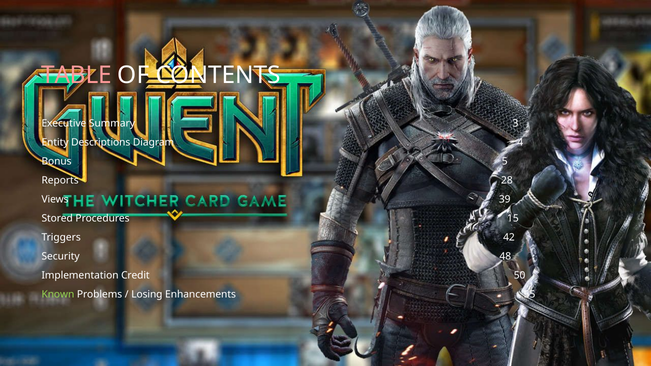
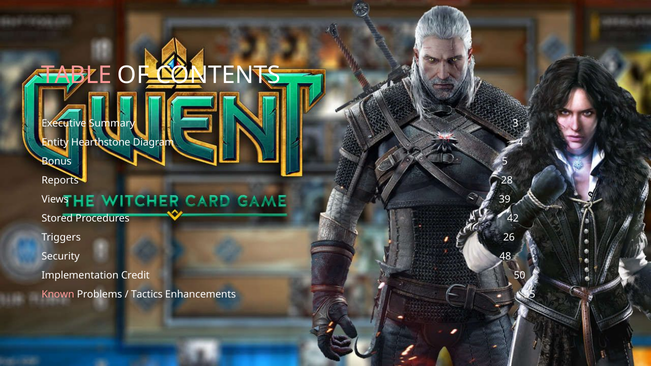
Descriptions: Descriptions -> Hearthstone (101, 143)
15: 15 -> 42 (513, 219)
42: 42 -> 26 (509, 238)
Known colour: light green -> pink (58, 295)
Losing: Losing -> Tactics (147, 295)
